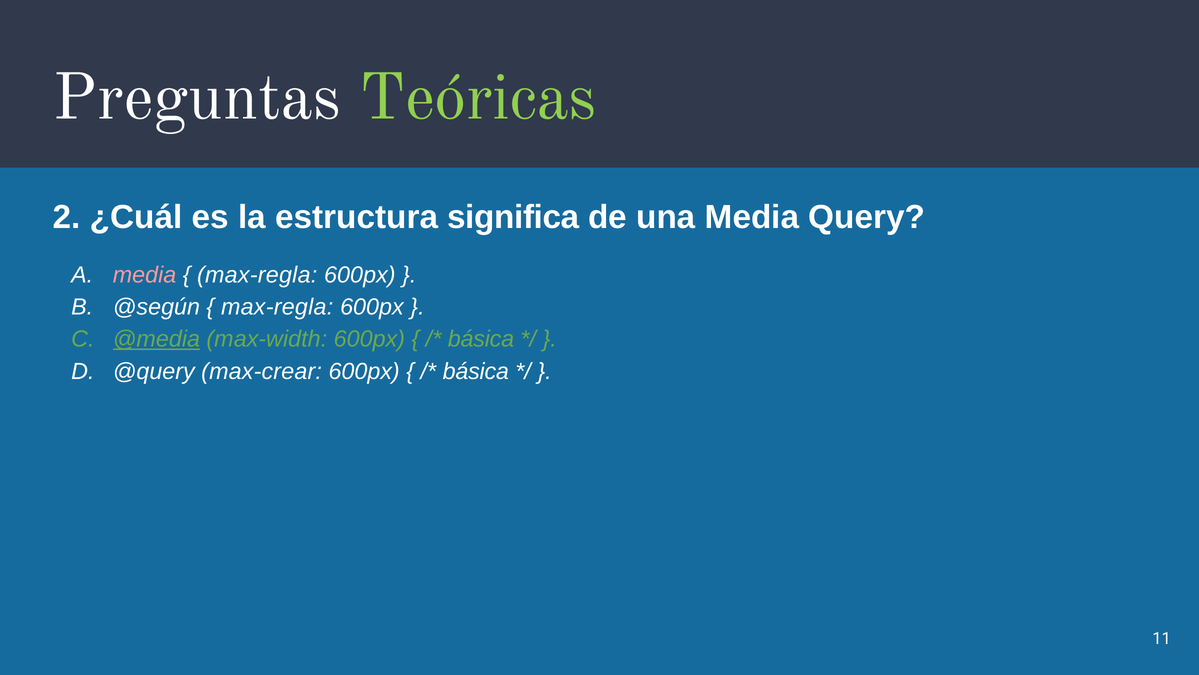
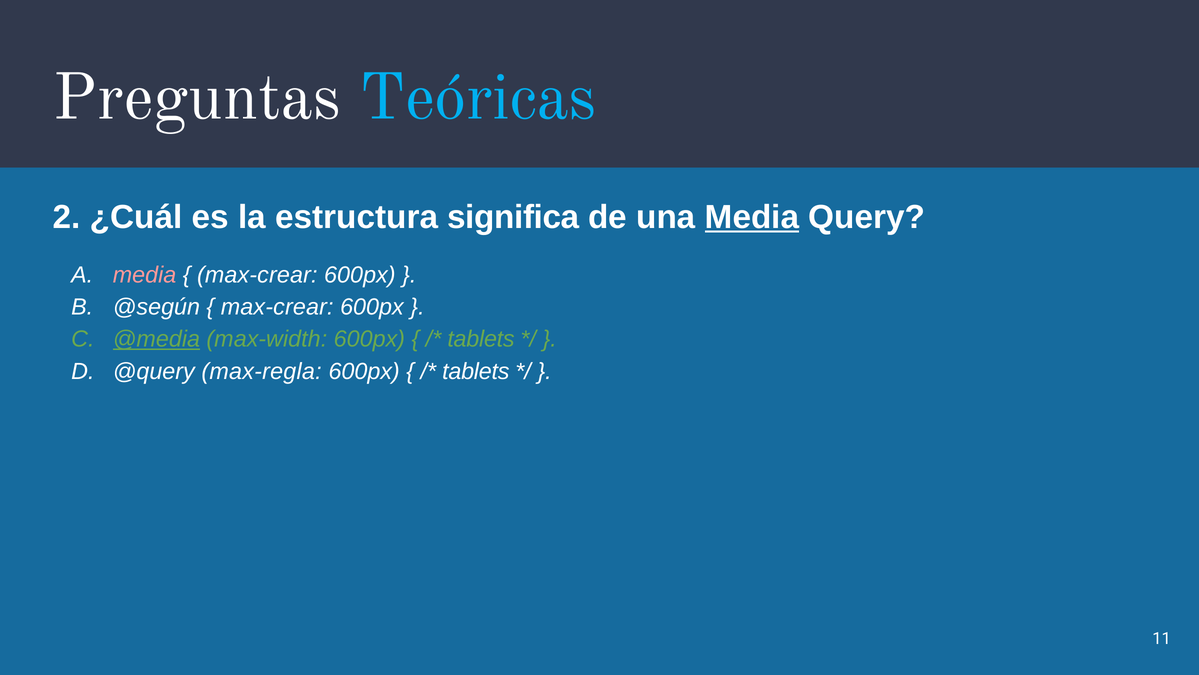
Teóricas colour: light green -> light blue (478, 97)
Media underline: none -> present (752, 217)
max-regla: max-regla -> max-crear (257, 275)
max-regla: max-regla -> max-crear (277, 307)
básica: básica -> tablets (481, 339)
max-crear: max-crear -> max-regla (262, 371)
básica: básica -> tablets (476, 371)
